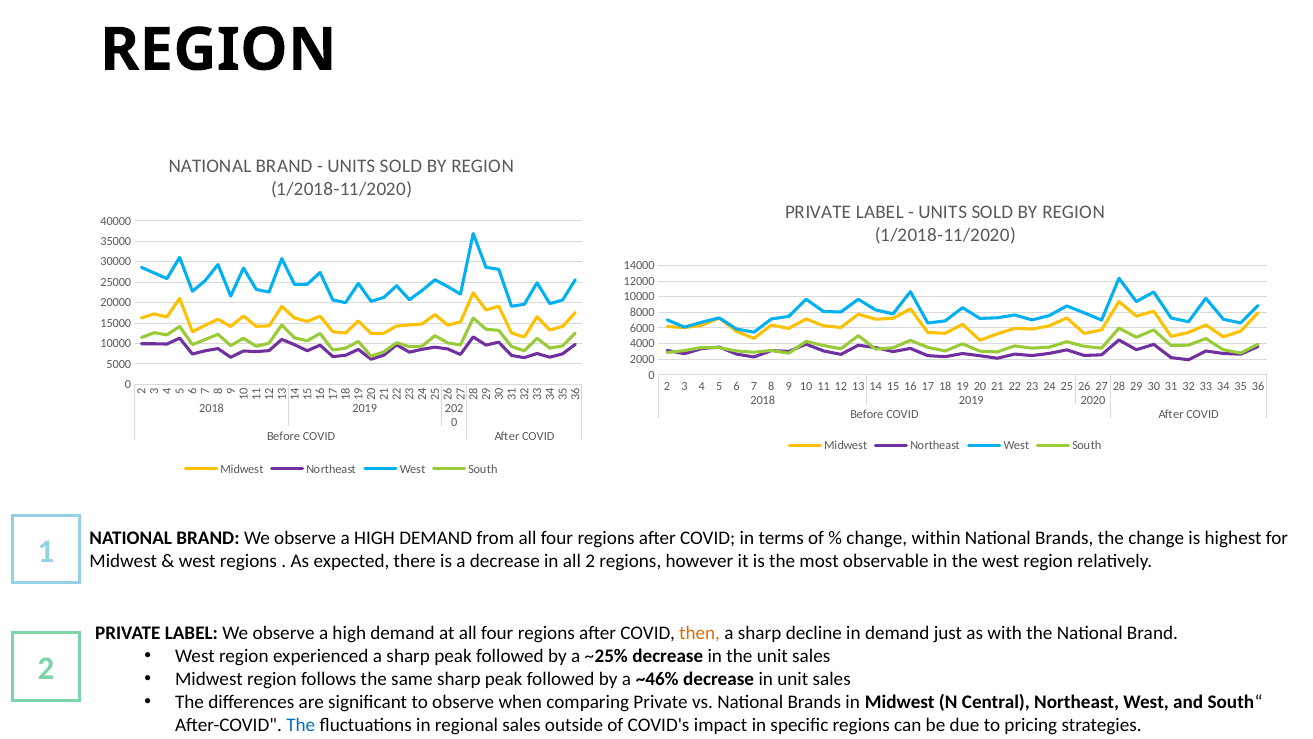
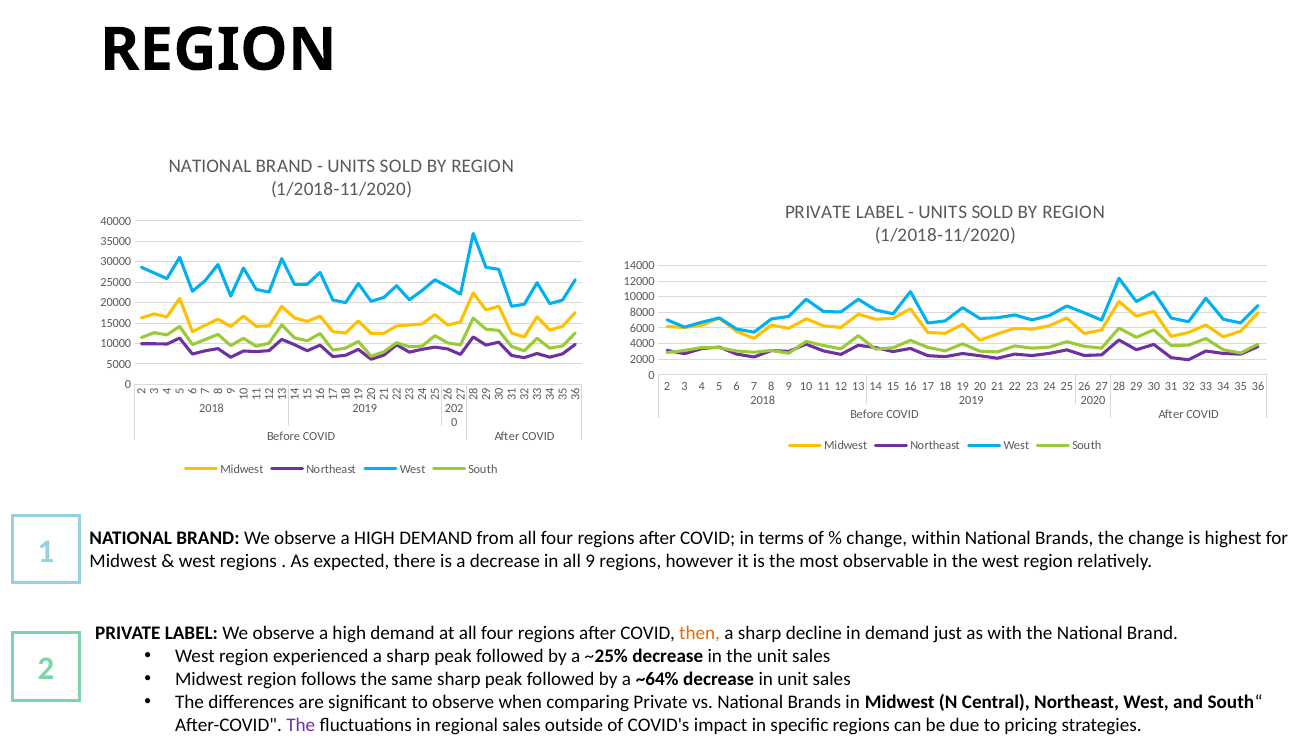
all 2: 2 -> 9 (590, 561)
~46%: ~46% -> ~64% (657, 679)
The colour: blue -> purple (301, 725)
